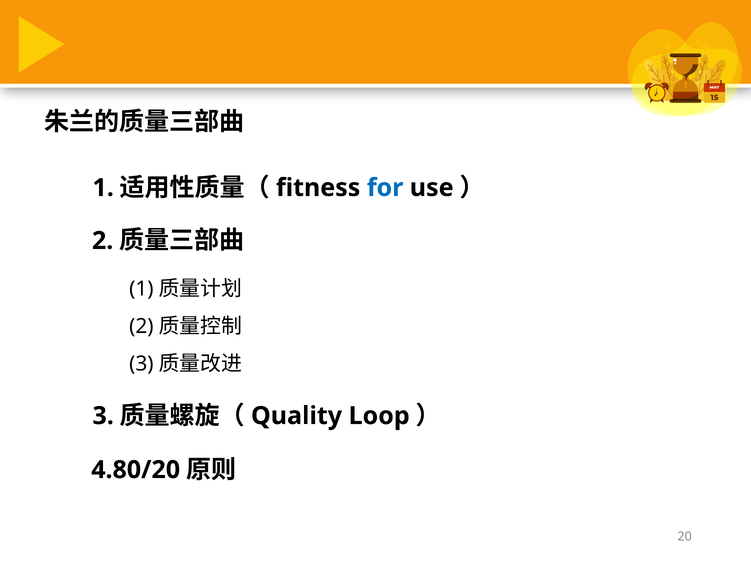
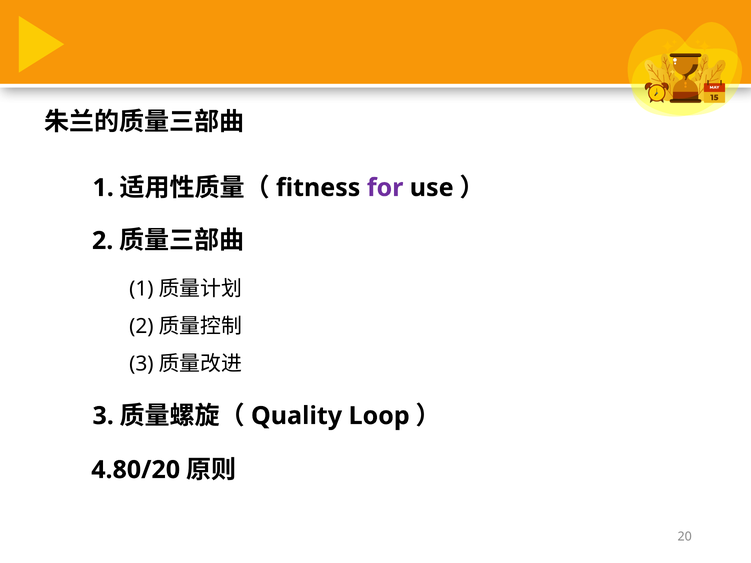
for colour: blue -> purple (385, 188)
